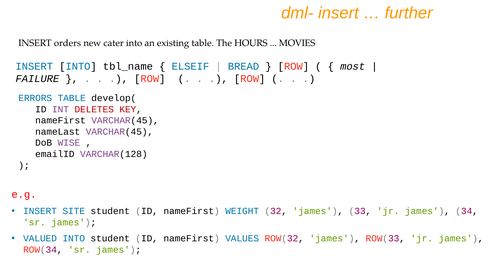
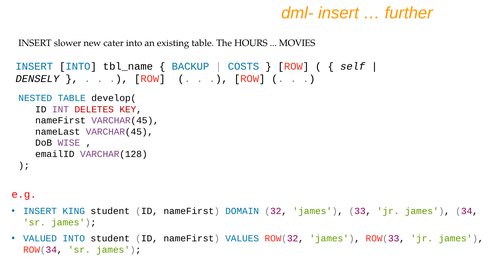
orders: orders -> slower (68, 43)
ELSEIF: ELSEIF -> BACKUP (190, 67)
BREAD: BREAD -> COSTS (244, 67)
most: most -> self (353, 67)
FAILURE: FAILURE -> DENSELY (37, 79)
ERRORS: ERRORS -> NESTED (35, 98)
SITE: SITE -> KING (74, 212)
WEIGHT: WEIGHT -> DOMAIN (242, 212)
